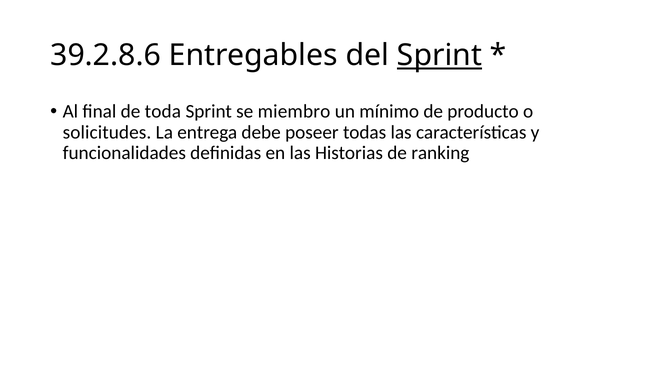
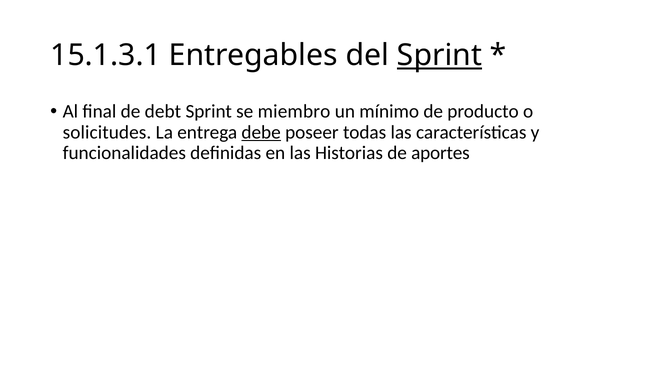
39.2.8.6: 39.2.8.6 -> 15.1.3.1 (106, 55)
toda: toda -> debt (163, 112)
debe underline: none -> present (261, 132)
ranking: ranking -> aportes (440, 153)
